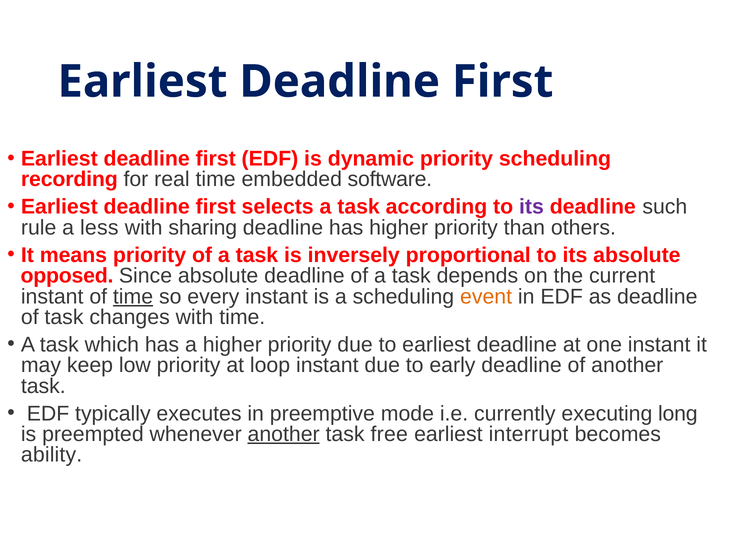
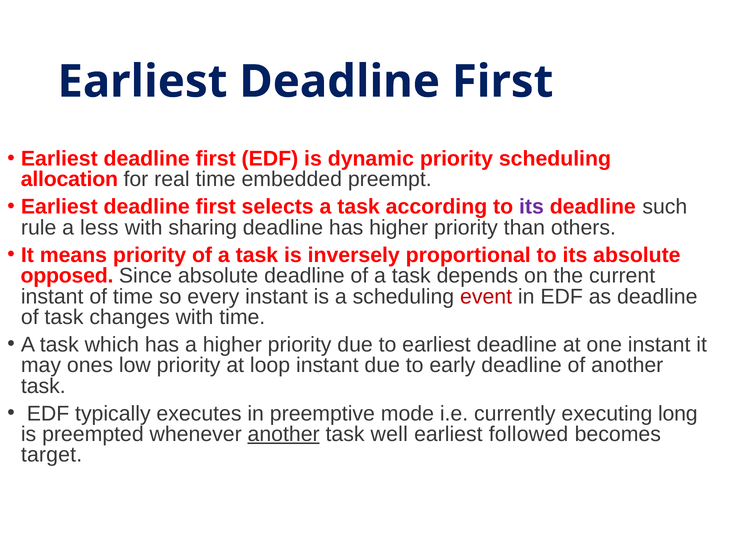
recording: recording -> allocation (69, 179)
software: software -> preempt (390, 179)
time underline: present -> none (133, 296)
event colour: orange -> red (486, 296)
keep: keep -> ones (90, 365)
free: free -> well (389, 434)
interrupt: interrupt -> followed (529, 434)
ability: ability -> target (52, 455)
